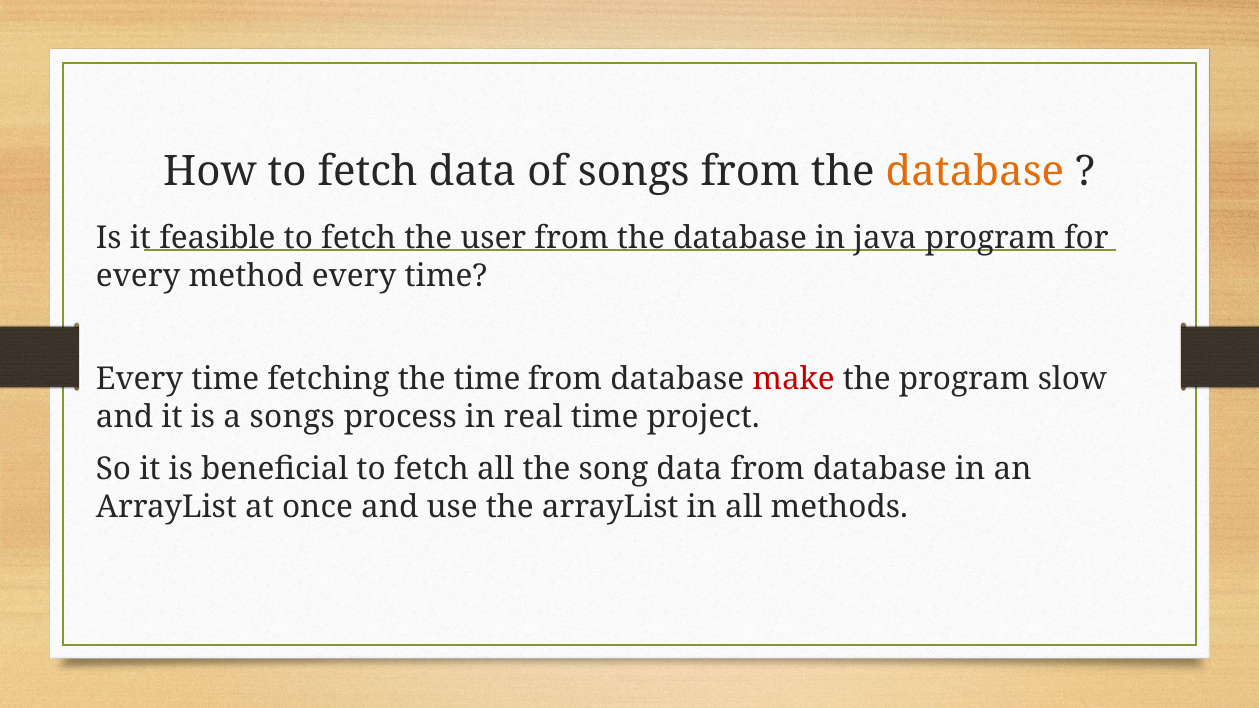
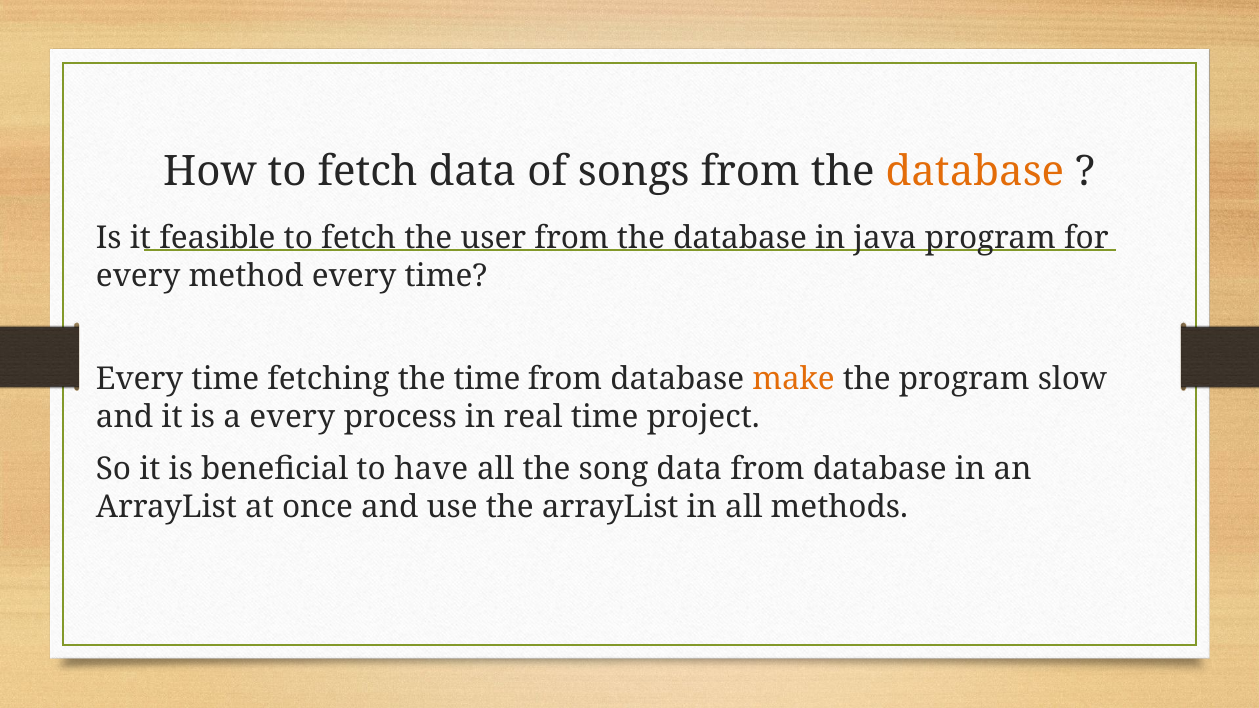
make colour: red -> orange (794, 380)
a songs: songs -> every (292, 417)
beneficial to fetch: fetch -> have (431, 469)
